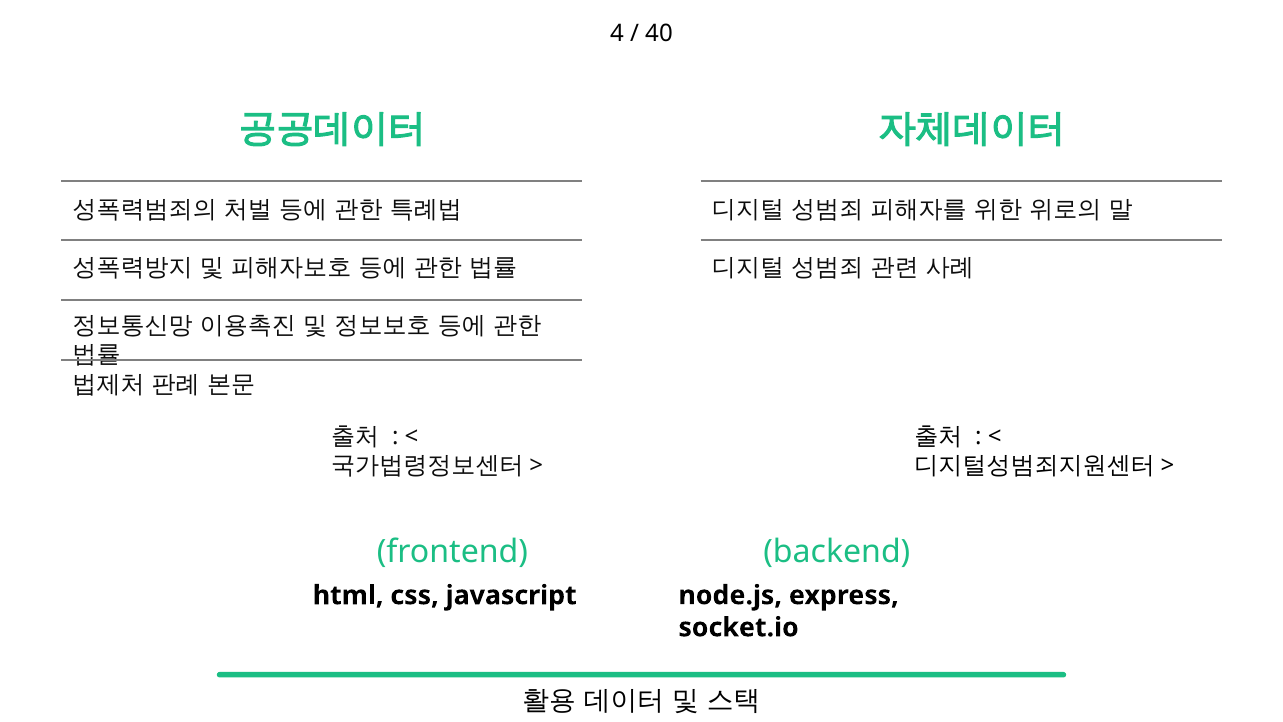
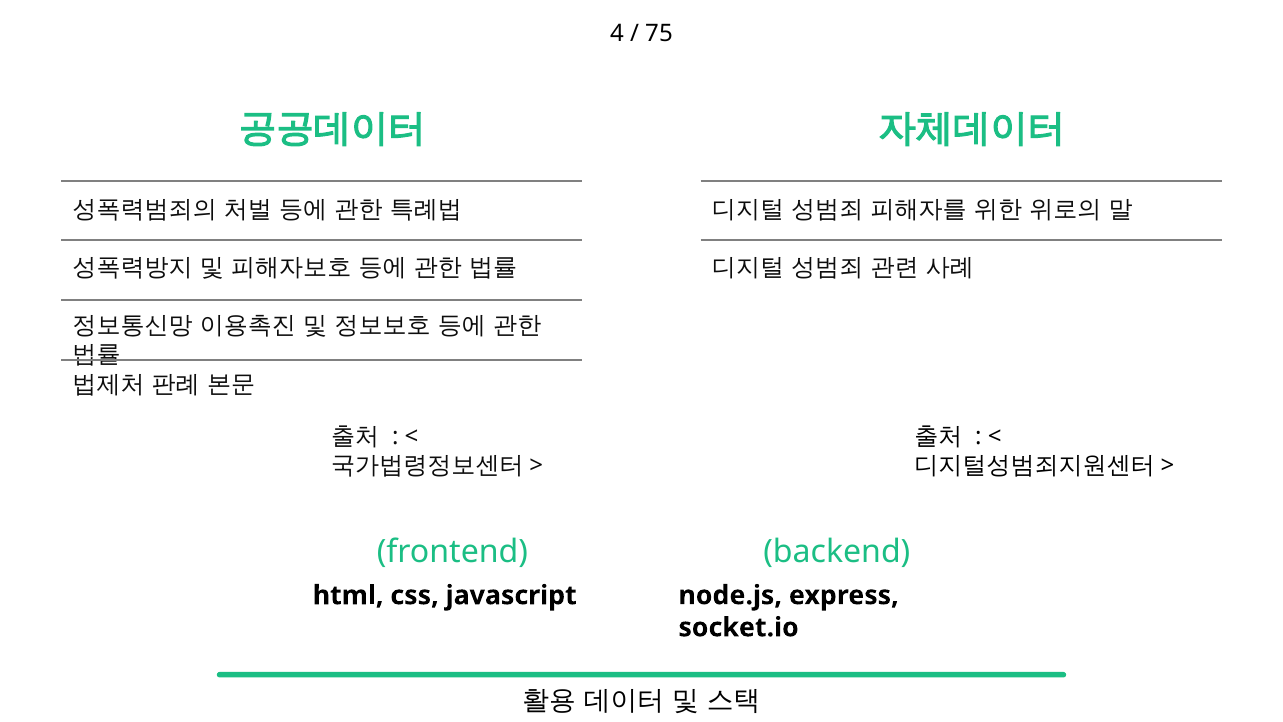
40: 40 -> 75 (659, 33)
